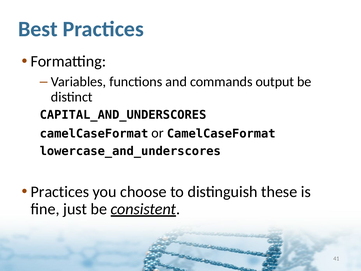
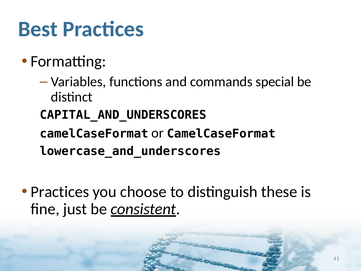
output: output -> special (275, 82)
